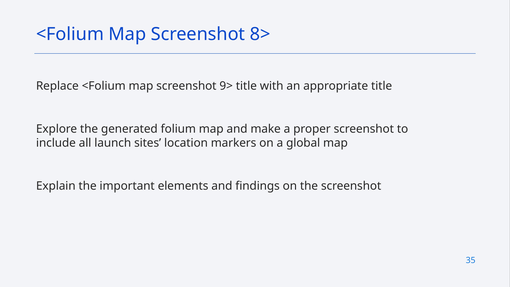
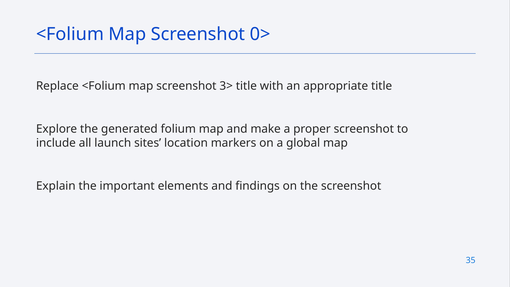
8>: 8> -> 0> (260, 34)
9>: 9> -> 3> (226, 86)
